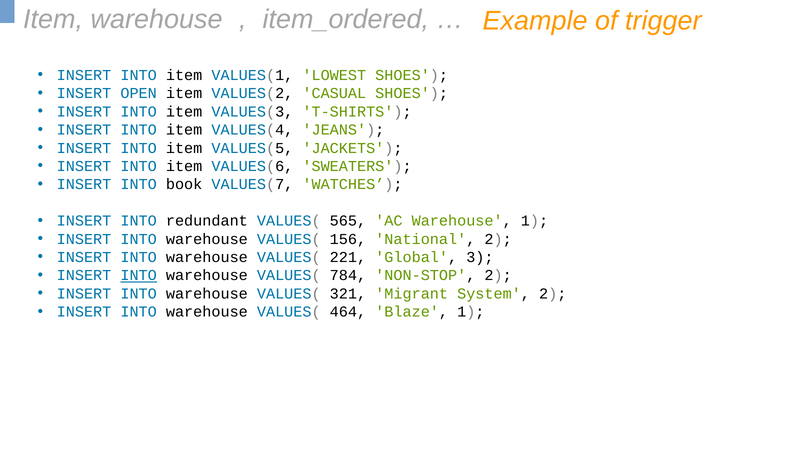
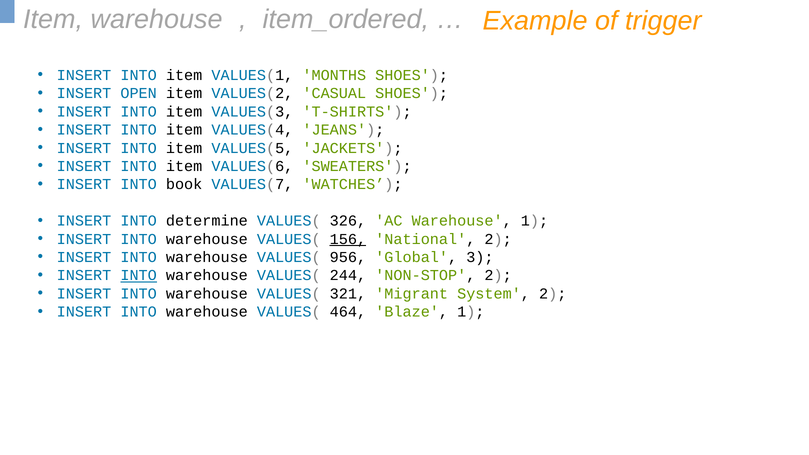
LOWEST: LOWEST -> MONTHS (334, 75)
redundant: redundant -> determine (207, 221)
565: 565 -> 326 (348, 221)
156 underline: none -> present (348, 239)
221: 221 -> 956 (348, 257)
784: 784 -> 244 (348, 275)
